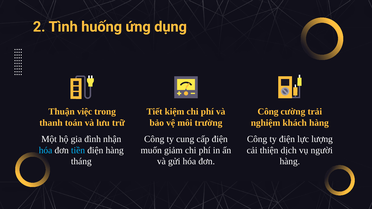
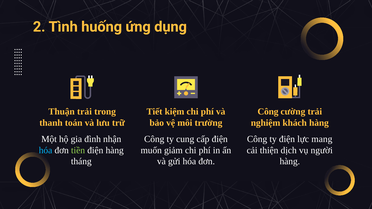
Thuận việc: việc -> trải (84, 112)
lượng: lượng -> mang (322, 139)
tiền colour: light blue -> light green (78, 150)
